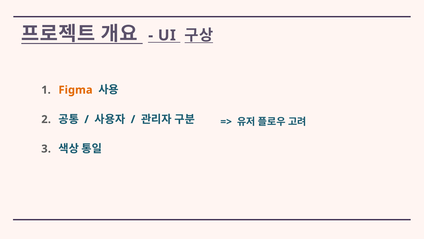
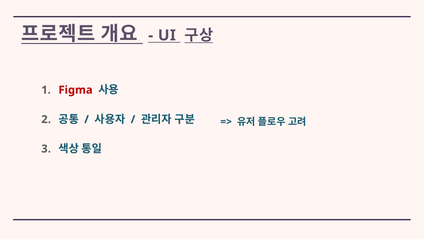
Figma colour: orange -> red (76, 90)
